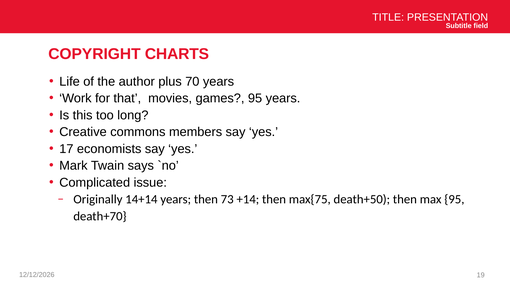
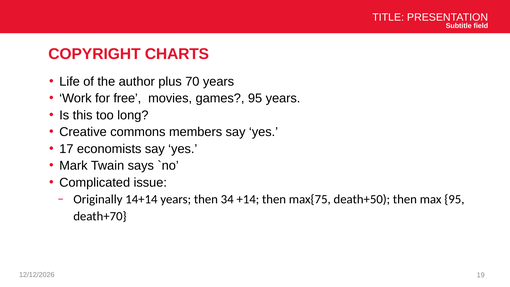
that: that -> free (127, 98)
73: 73 -> 34 (227, 199)
